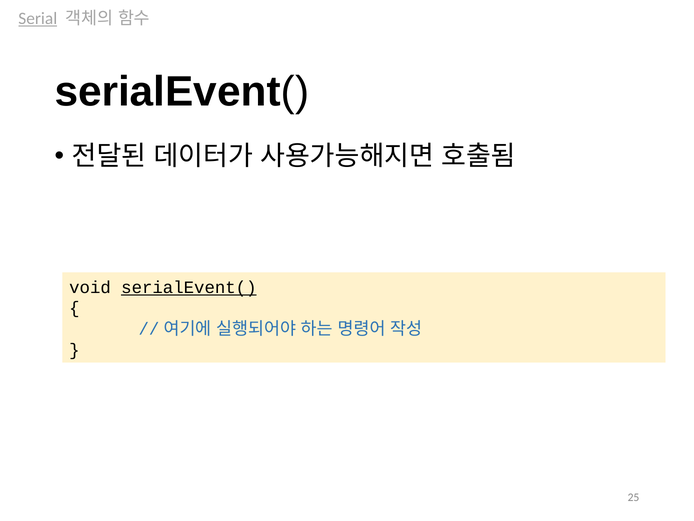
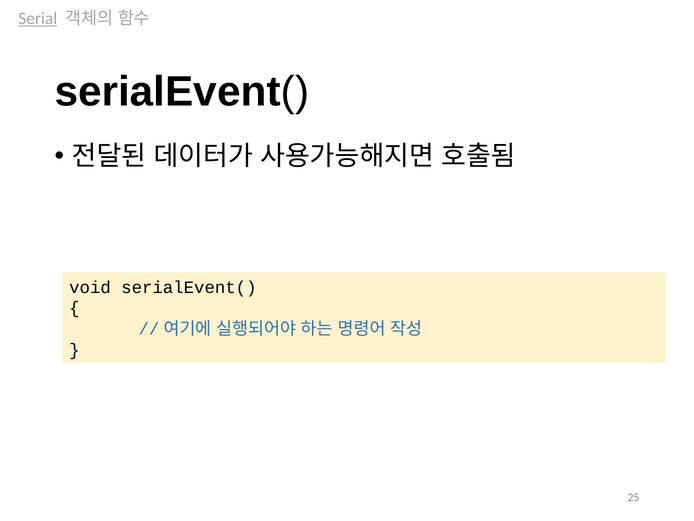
serialEvent( underline: present -> none (189, 287)
